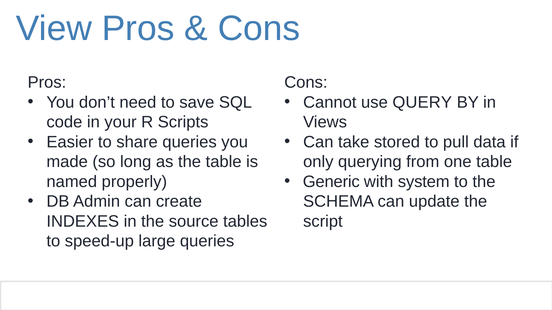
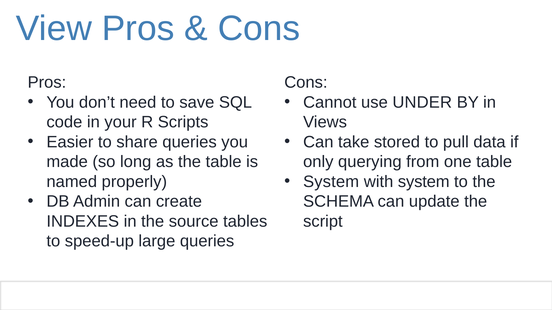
QUERY: QUERY -> UNDER (422, 102)
Generic: Generic -> System (331, 182)
